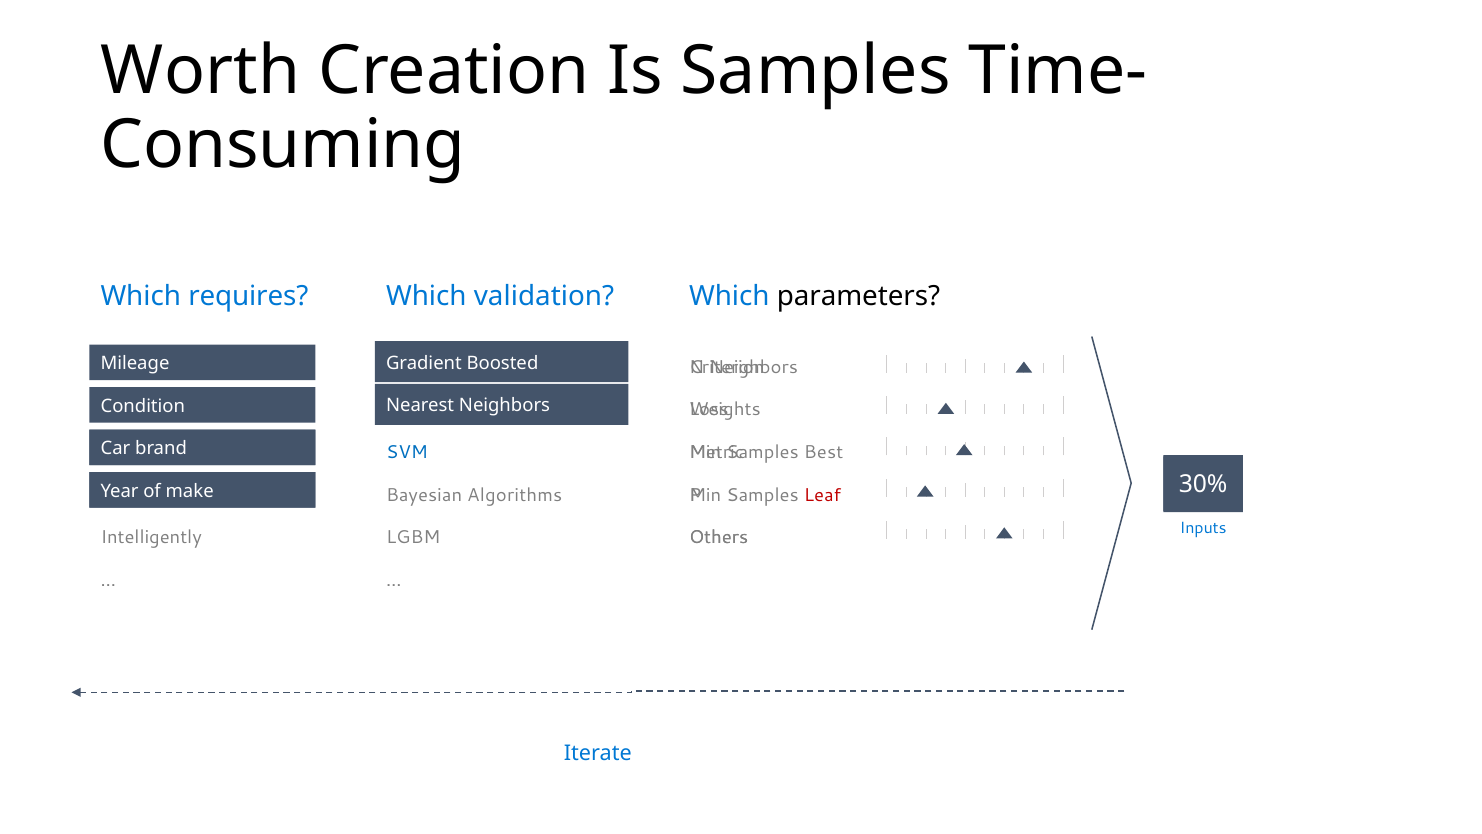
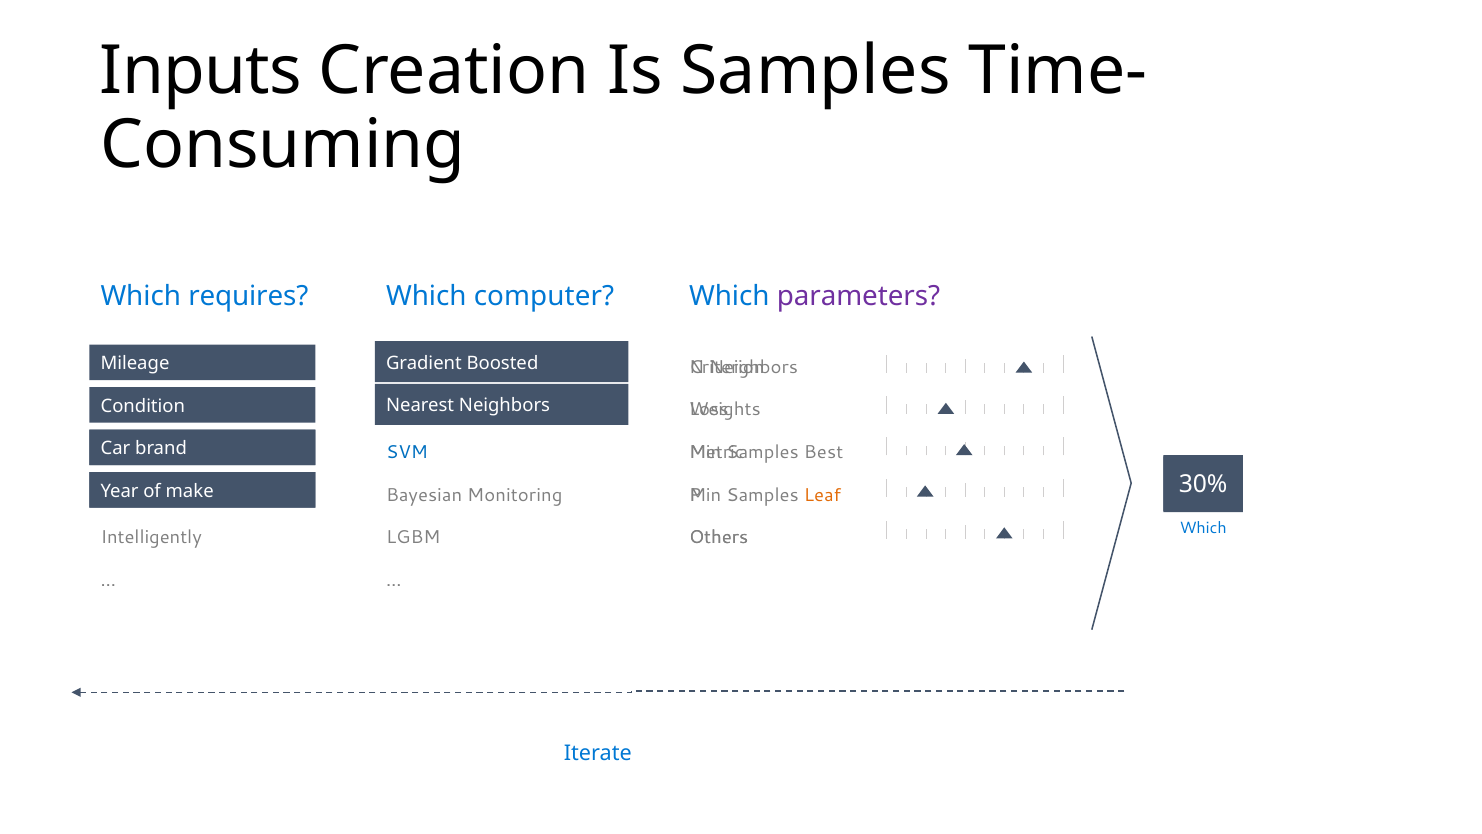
Worth: Worth -> Inputs (201, 72)
validation: validation -> computer (544, 296)
parameters colour: black -> purple (858, 296)
Algorithms: Algorithms -> Monitoring (515, 495)
Leaf colour: red -> orange (822, 495)
Inputs: Inputs -> Which (1203, 528)
